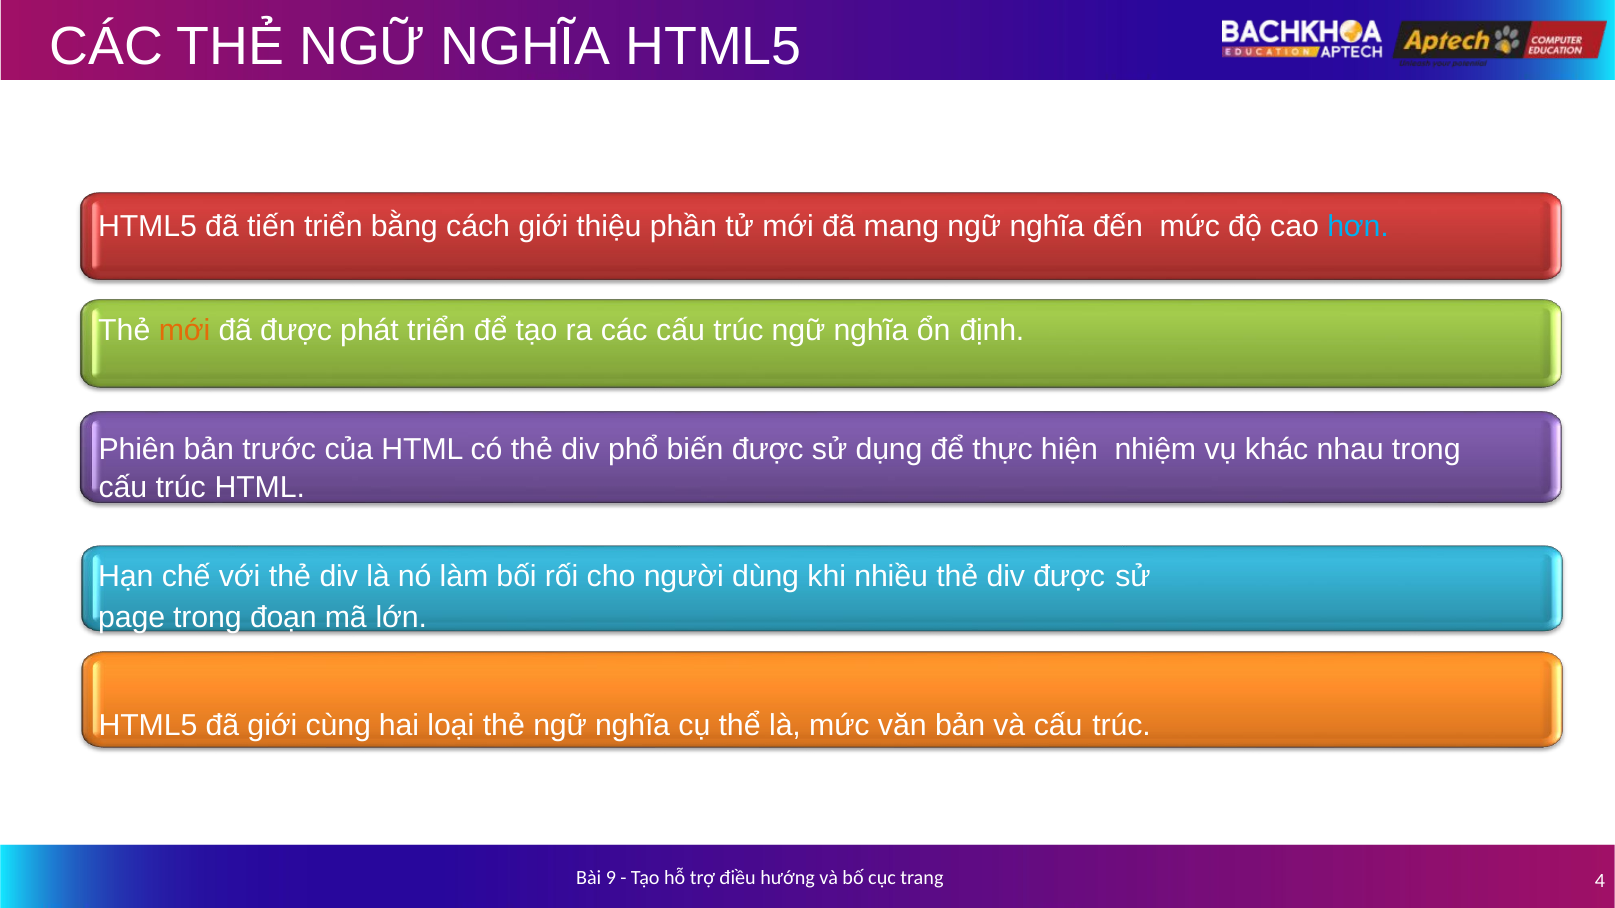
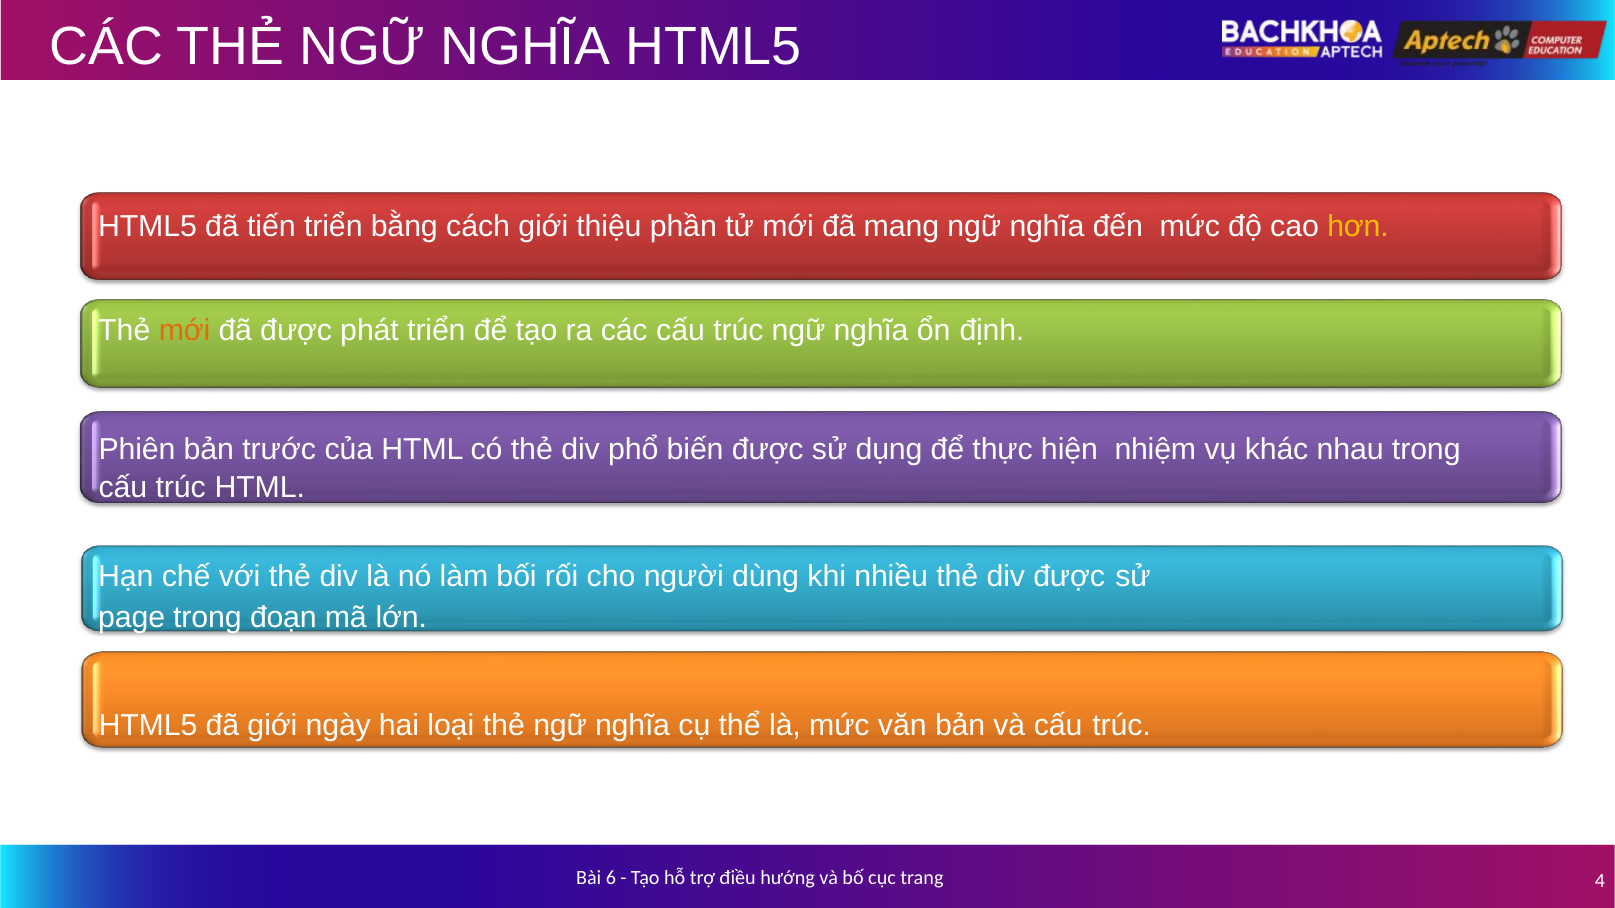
hơn colour: light blue -> yellow (1358, 227)
cùng: cùng -> ngày (338, 726)
9: 9 -> 6 (611, 878)
